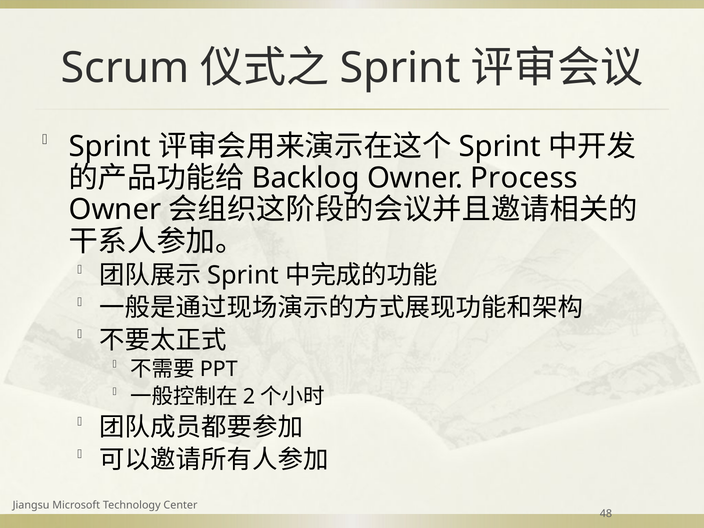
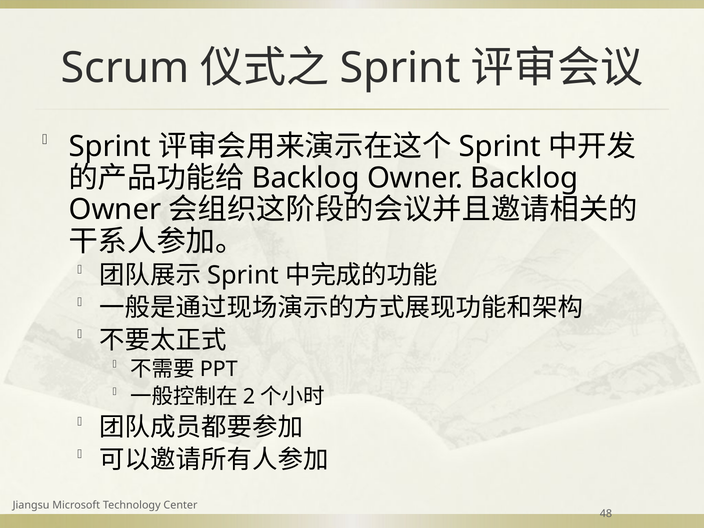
Owner Process: Process -> Backlog (524, 178)
